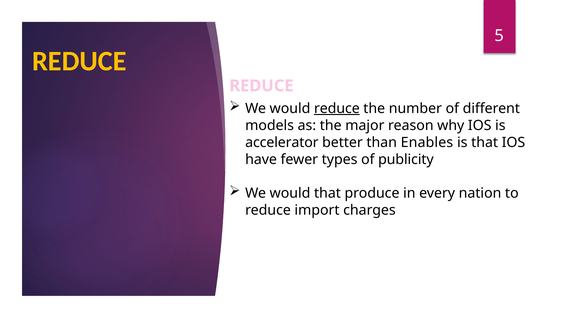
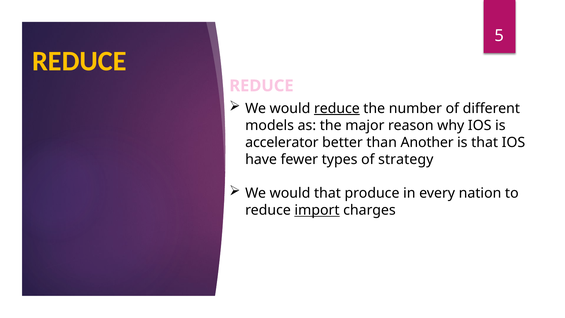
Enables: Enables -> Another (427, 142)
publicity: publicity -> strategy (406, 159)
import underline: none -> present (317, 210)
